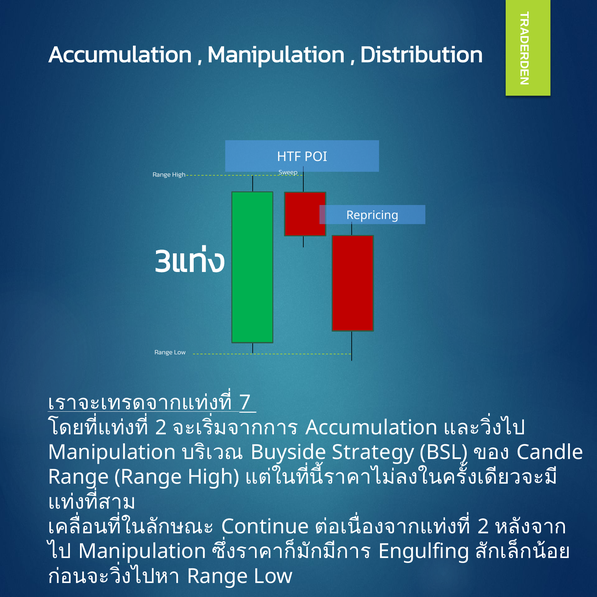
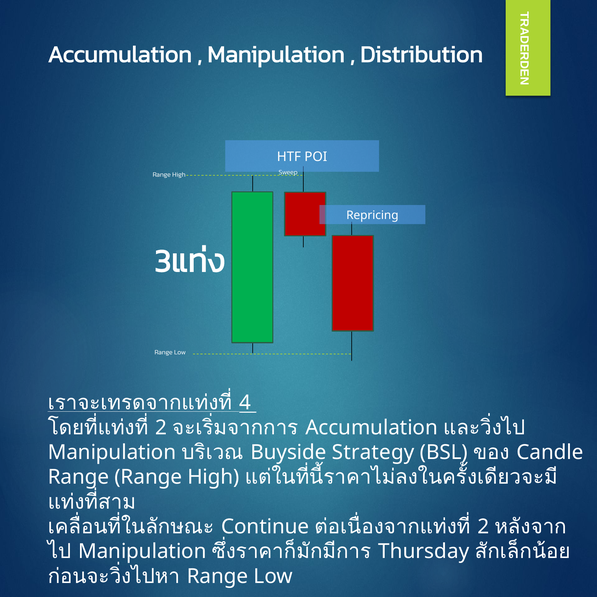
7: 7 -> 4 (245, 403)
Engulfing: Engulfing -> Thursday (424, 551)
